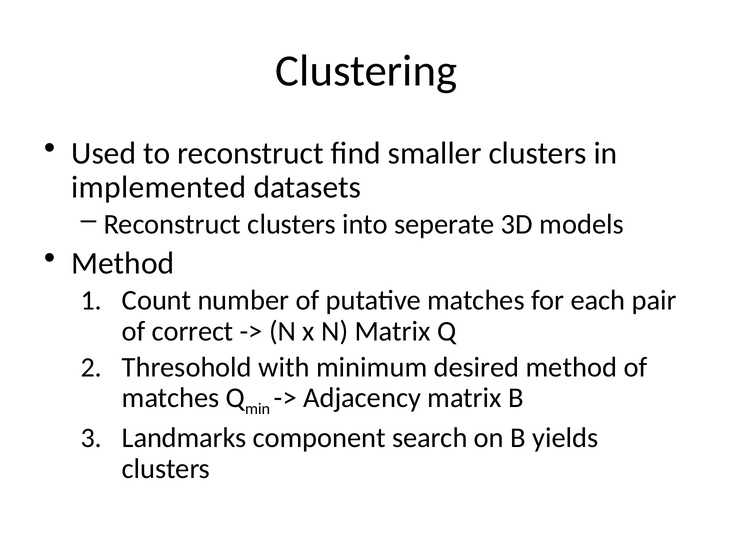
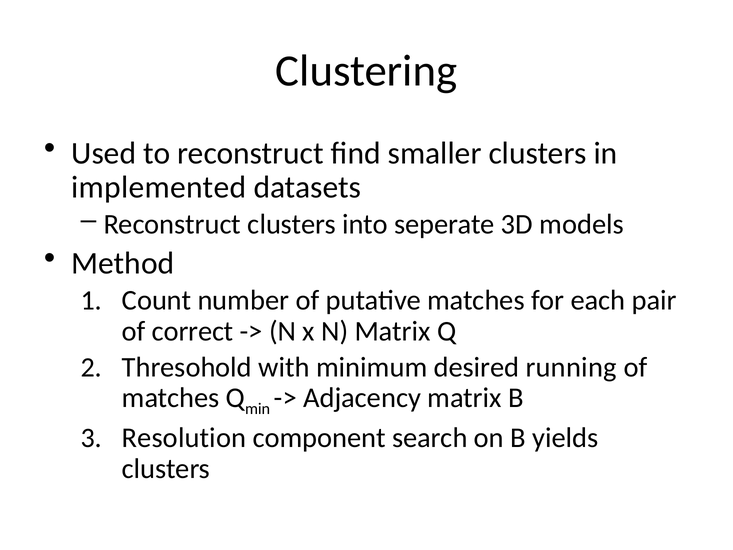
desired method: method -> running (571, 367)
Landmarks: Landmarks -> Resolution (184, 438)
